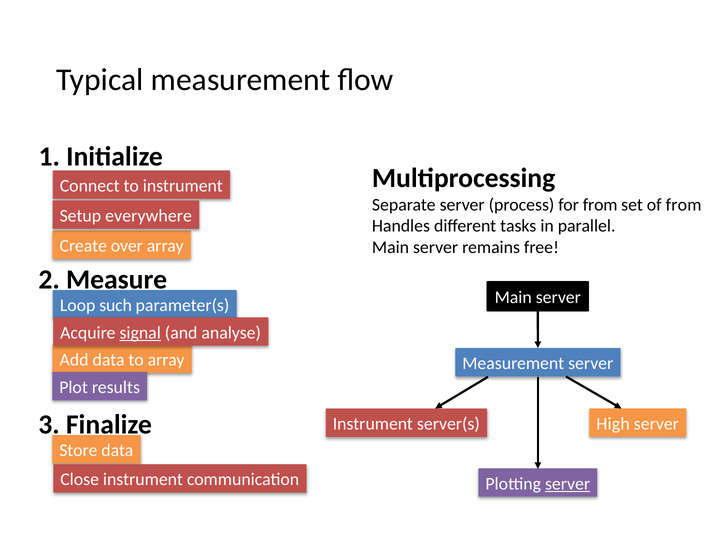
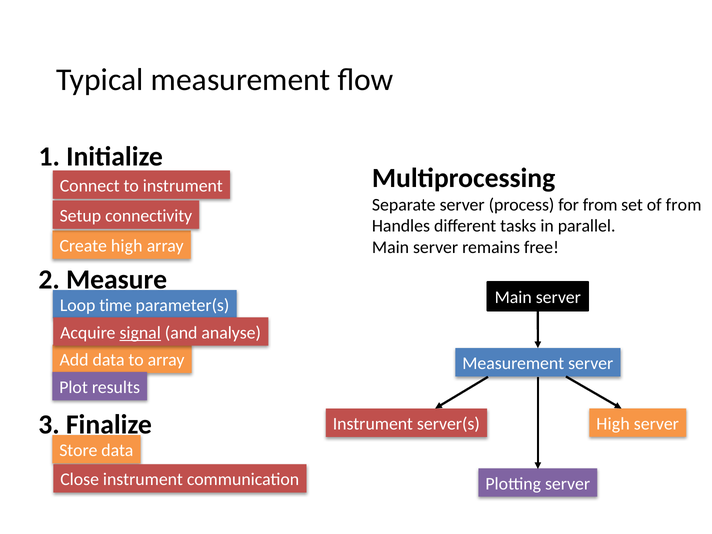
everywhere: everywhere -> connectivity (149, 216)
Create over: over -> high (127, 246)
such: such -> time (116, 305)
server underline: present -> none (568, 484)
